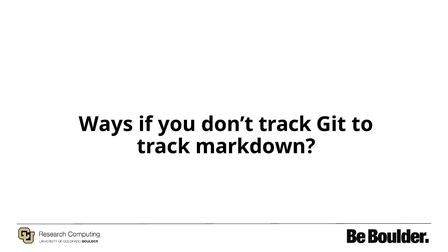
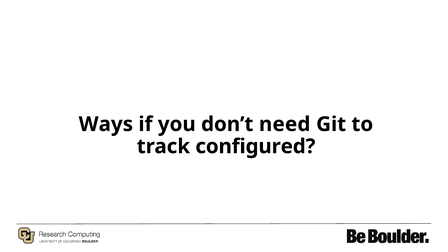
don’t track: track -> need (285, 124)
markdown: markdown -> configured (255, 146)
